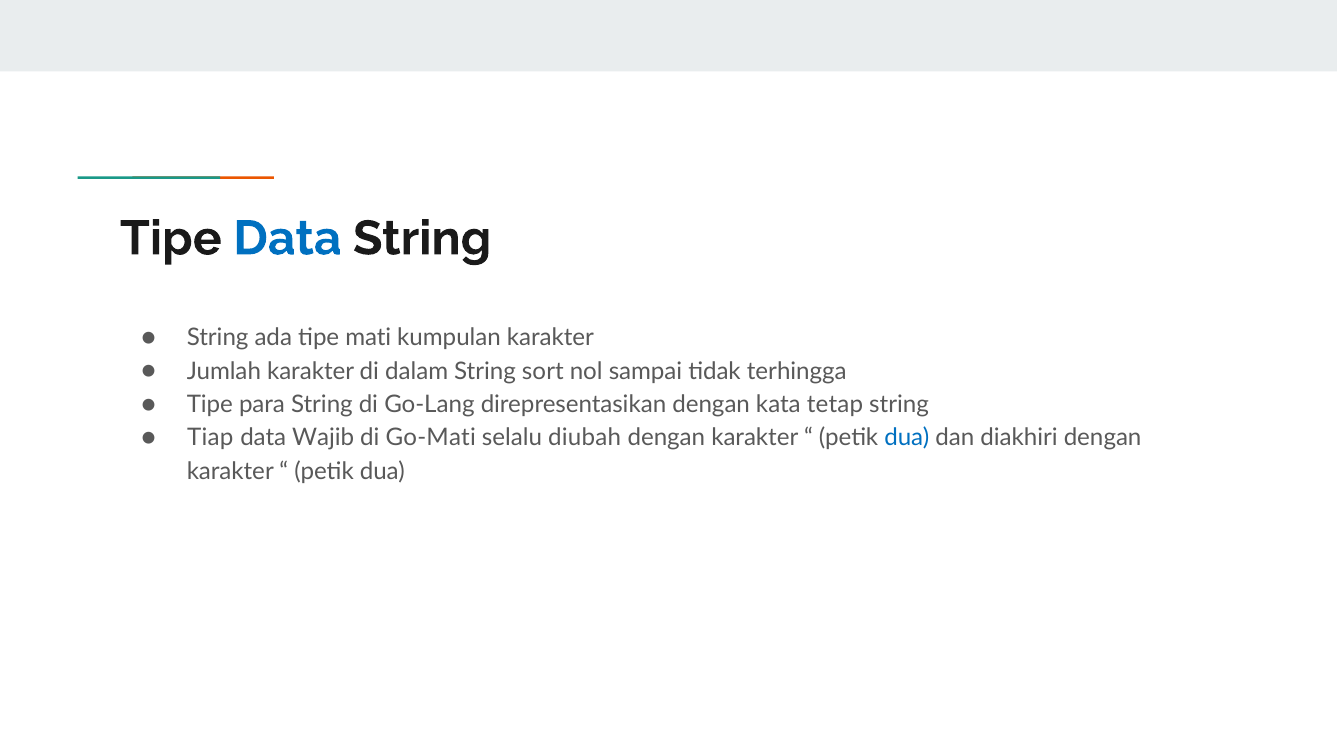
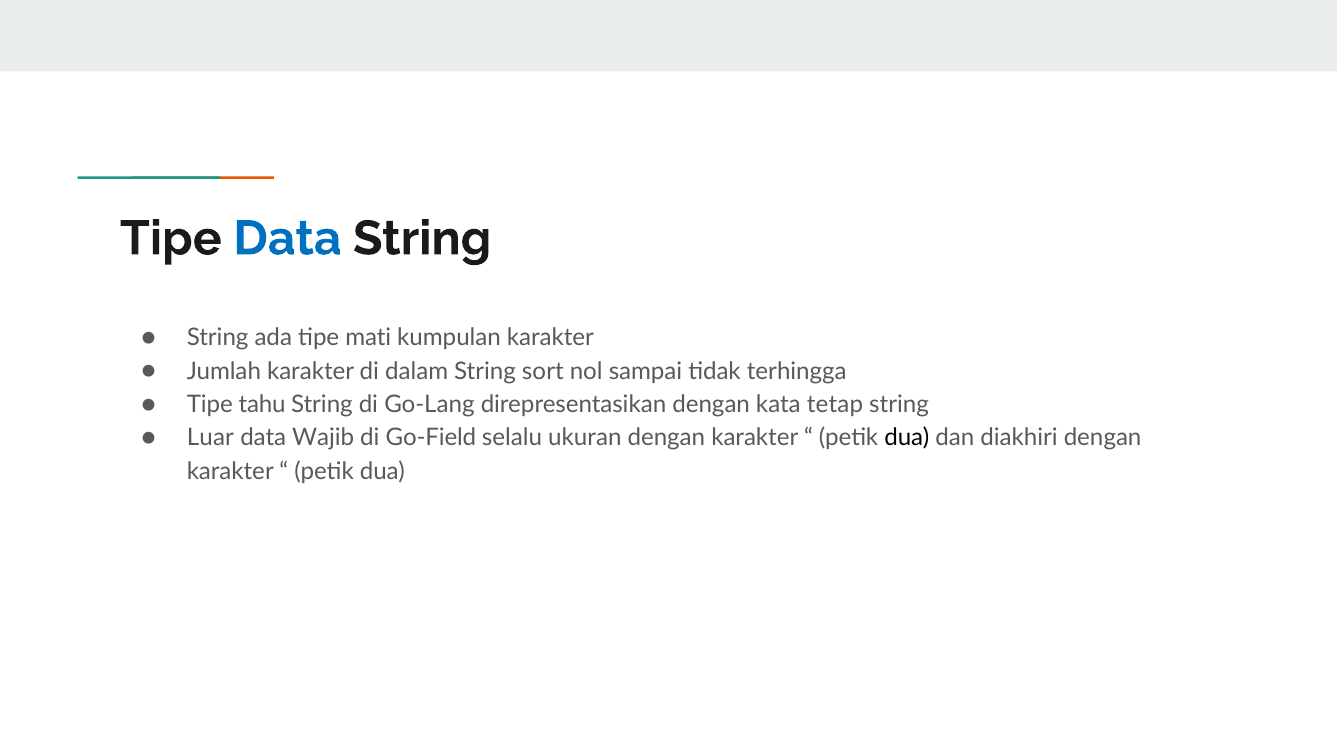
para: para -> tahu (262, 404)
Tiap: Tiap -> Luar (210, 438)
Go-Mati: Go-Mati -> Go-Field (431, 438)
diubah: diubah -> ukuran (585, 438)
dua colour: blue -> black (907, 438)
